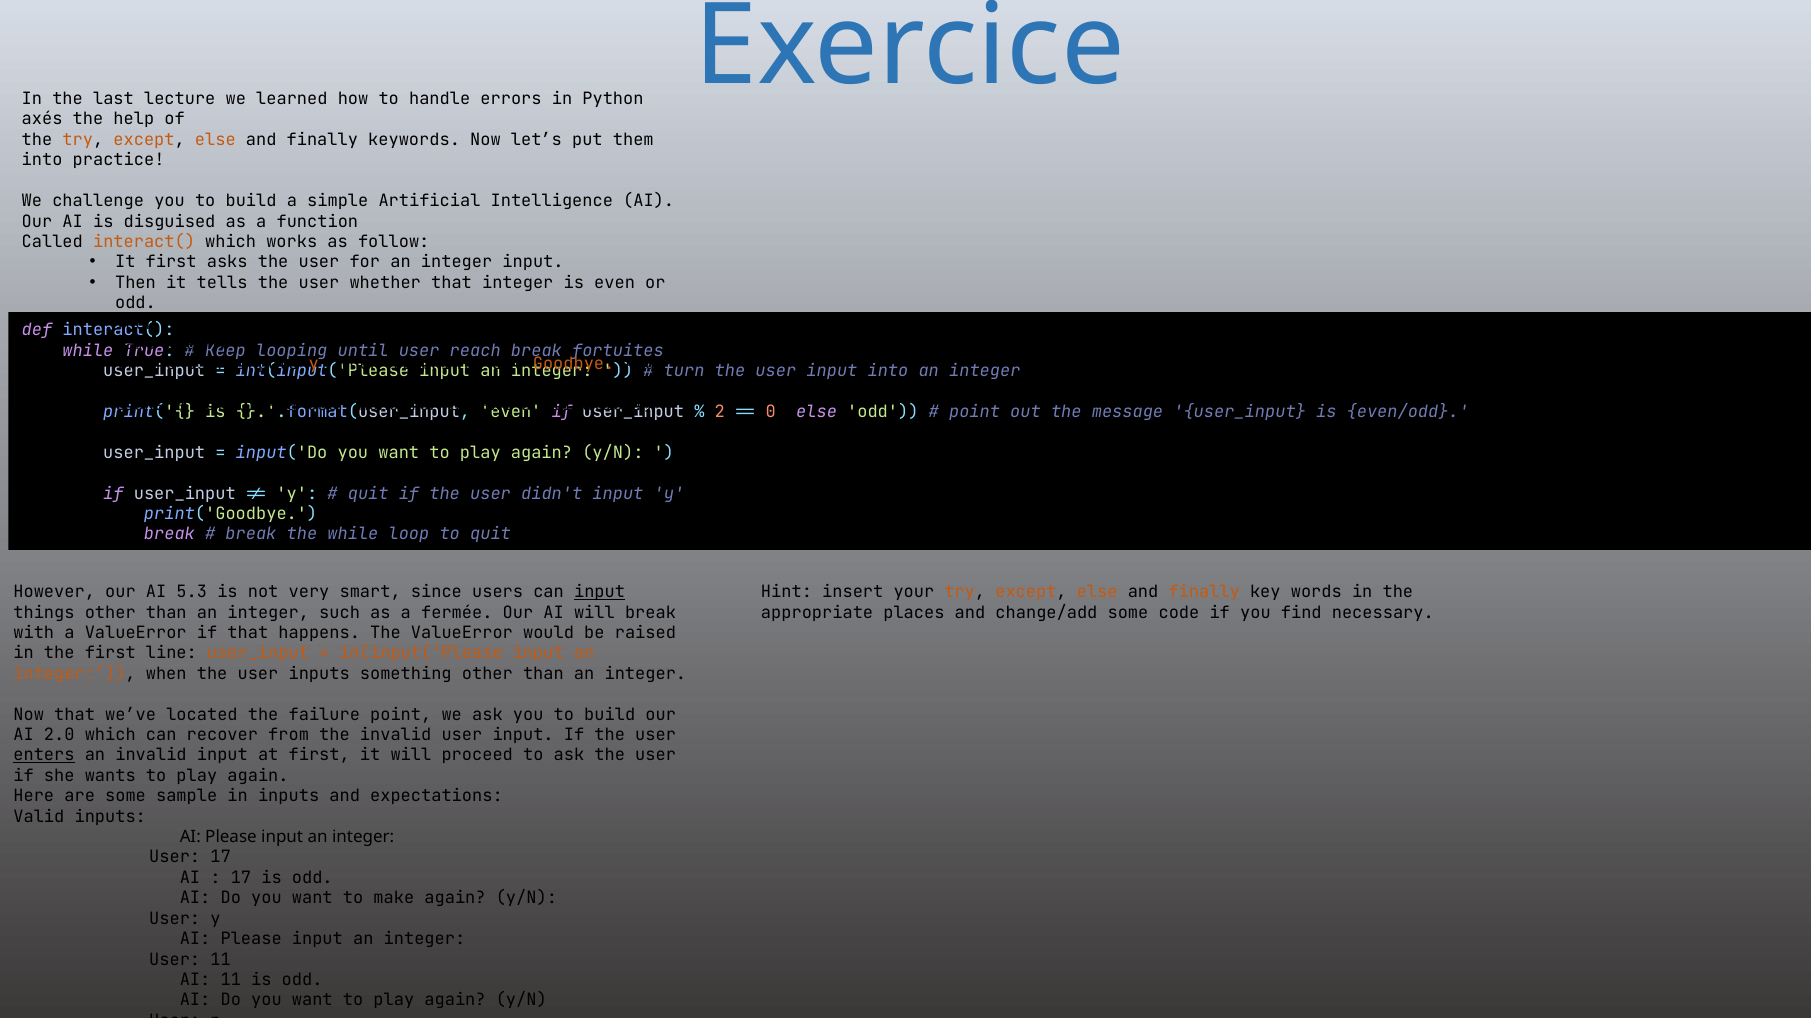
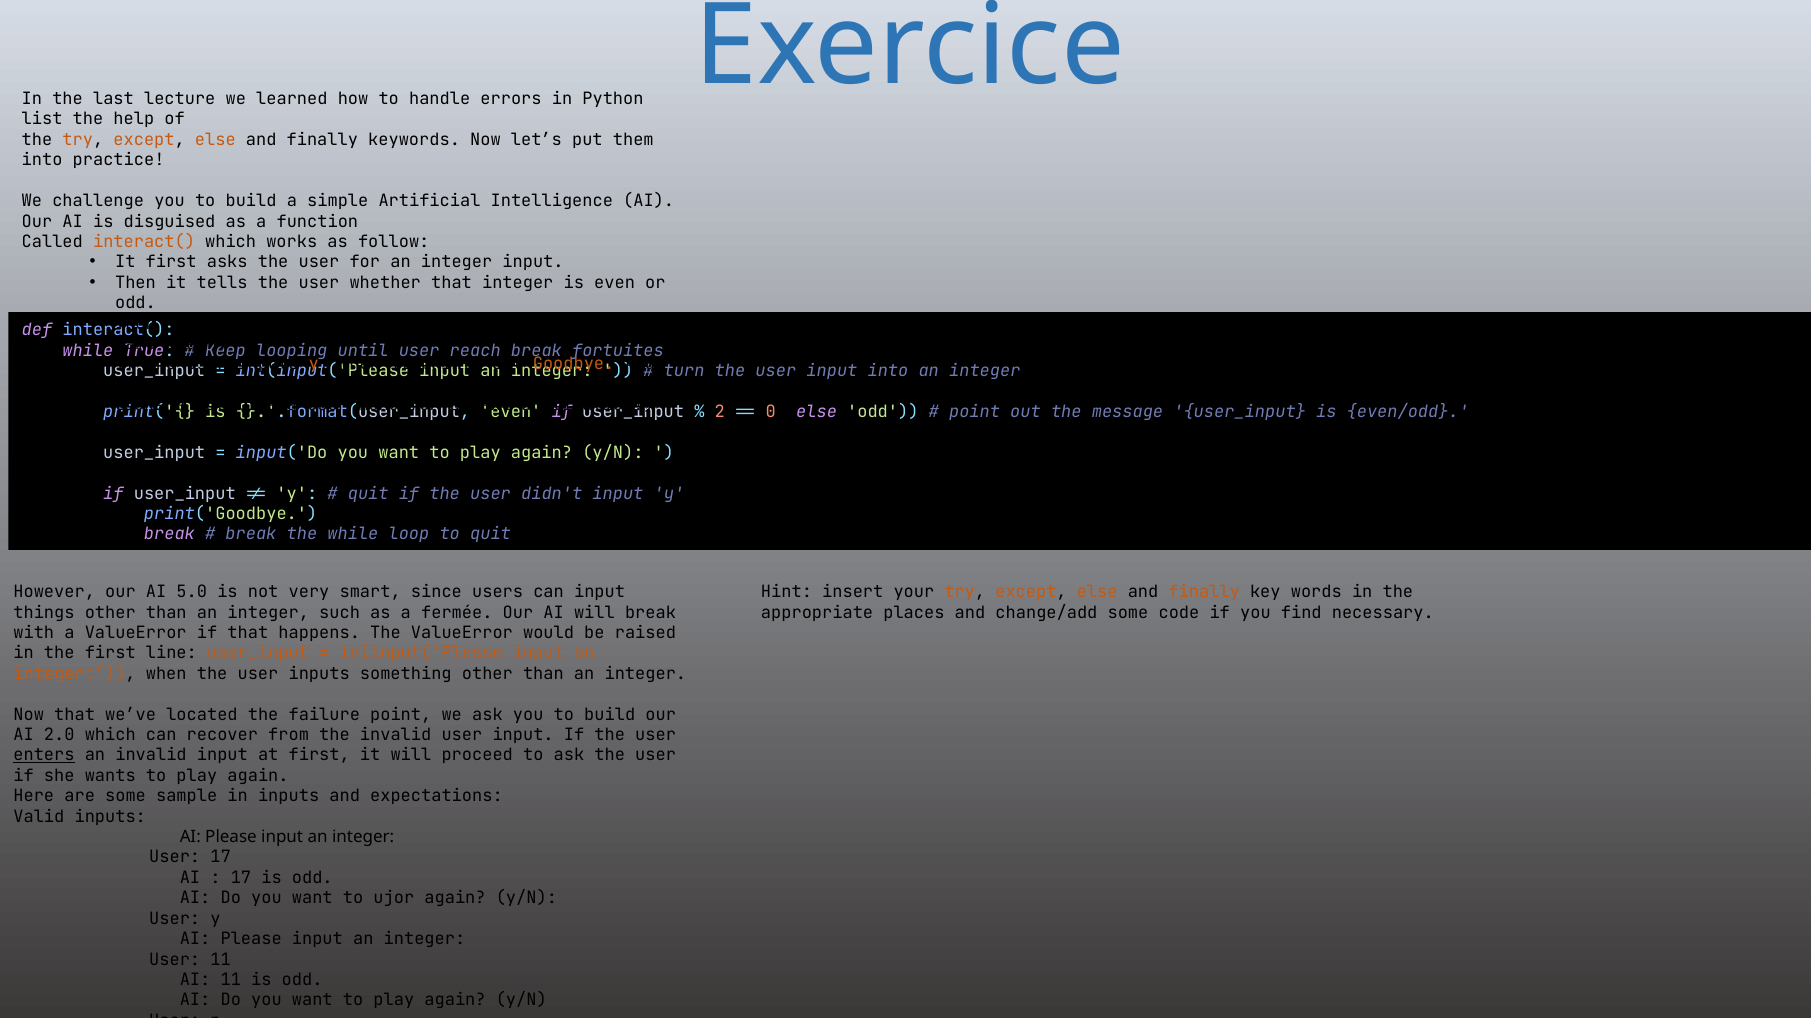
axés: axés -> list (42, 119)
5.3: 5.3 -> 5.0 (192, 592)
input underline: present -> none (600, 592)
make: make -> ujor (394, 899)
